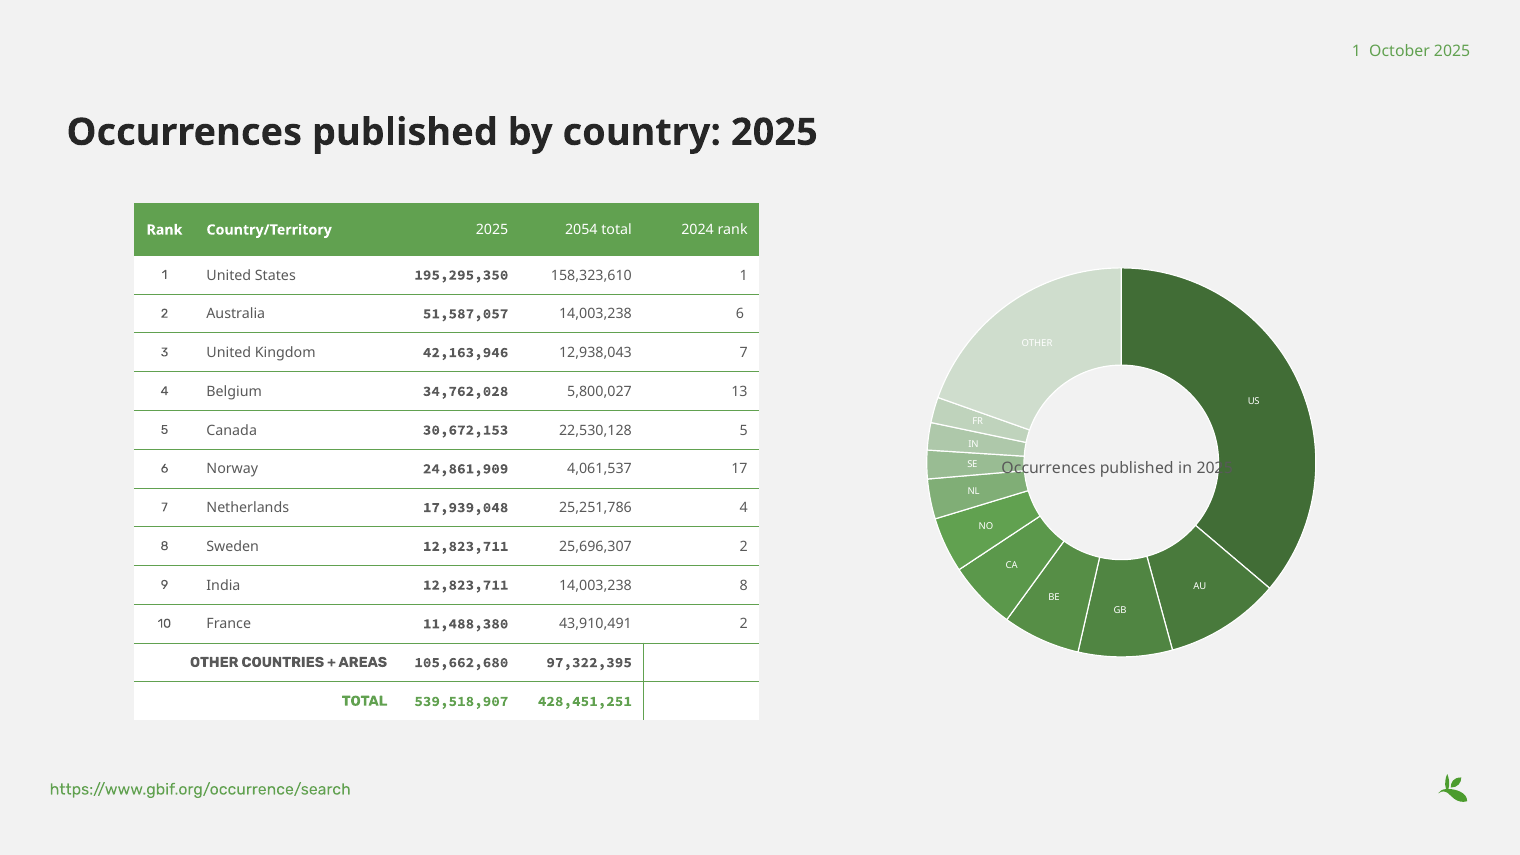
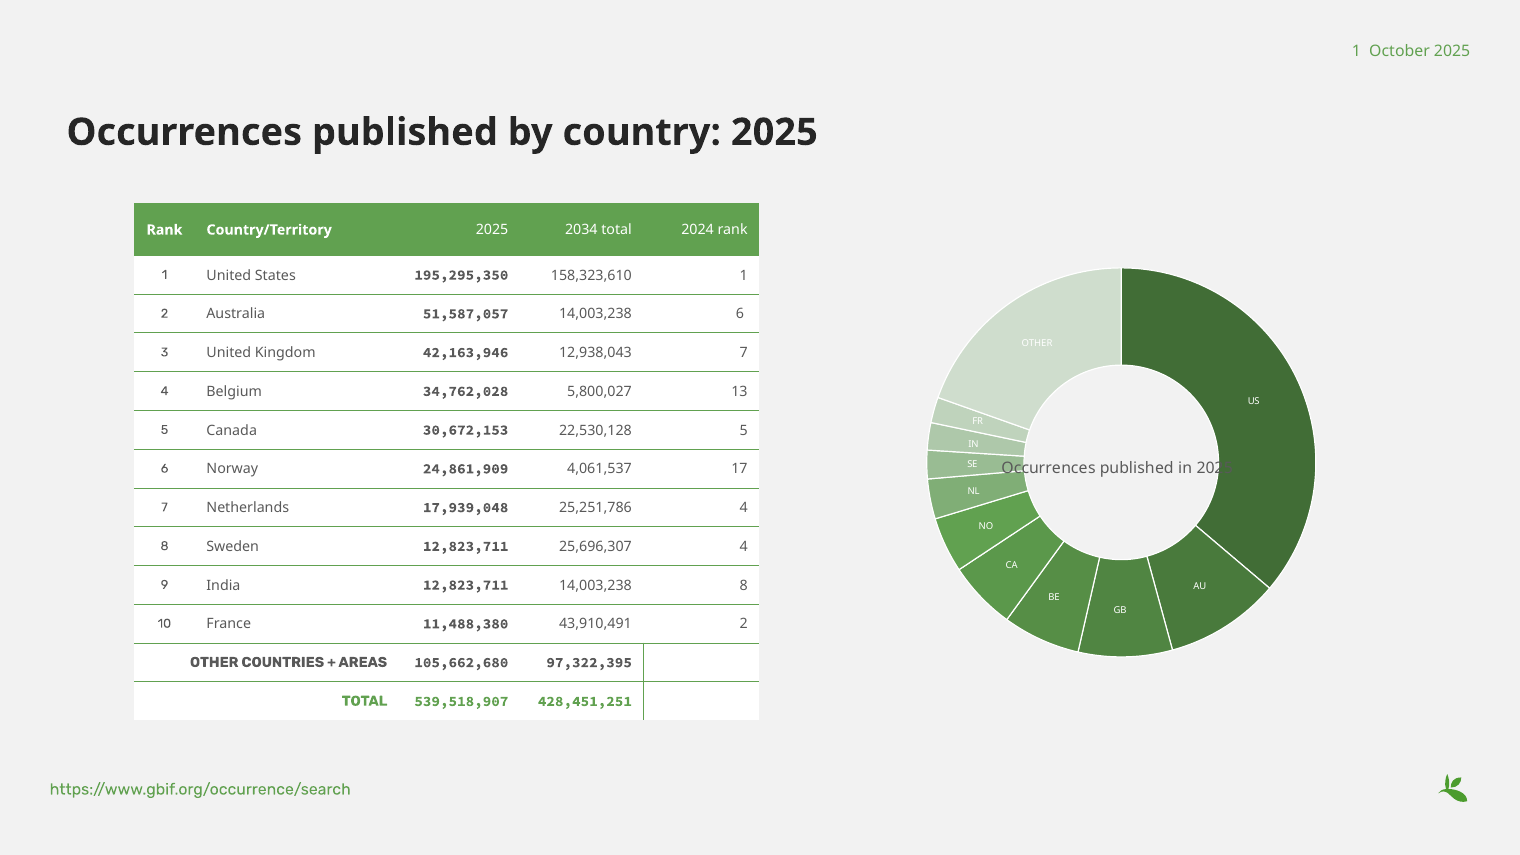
2054: 2054 -> 2034 (581, 230)
25,696,307 2: 2 -> 4 (744, 547)
